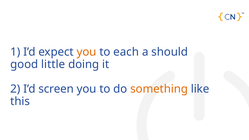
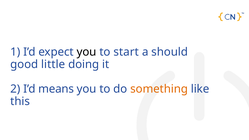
you colour: orange -> black (87, 52)
each: each -> start (126, 52)
screen: screen -> means (56, 89)
